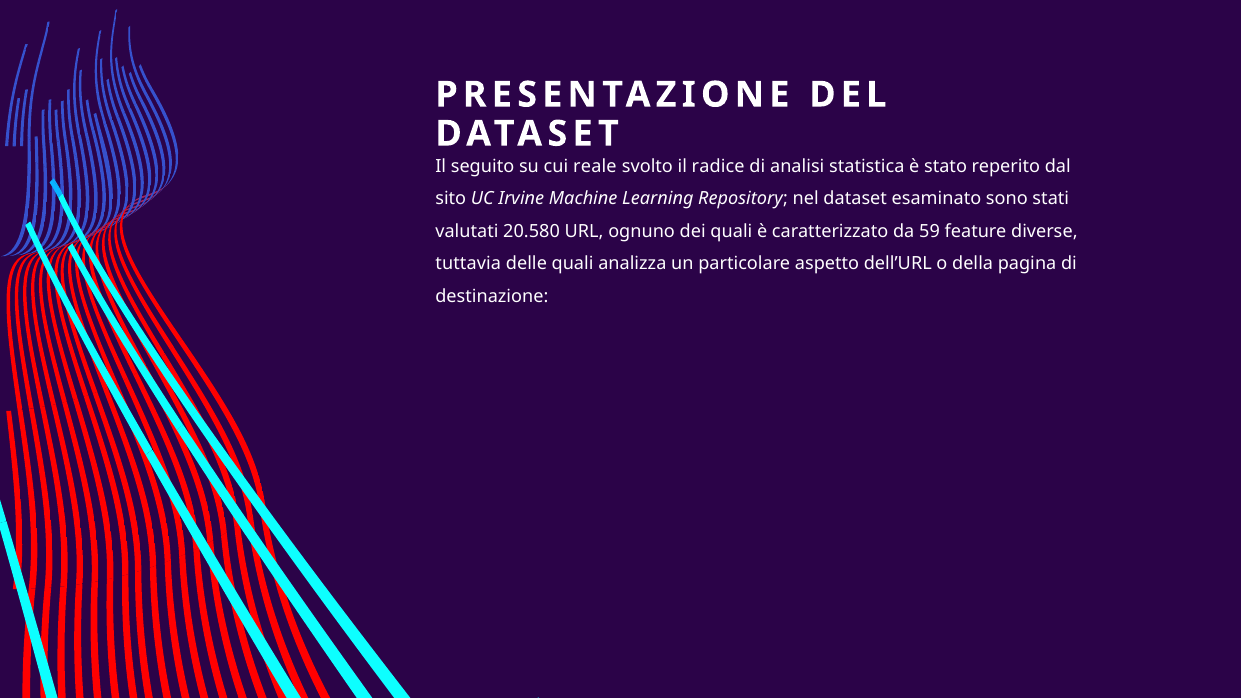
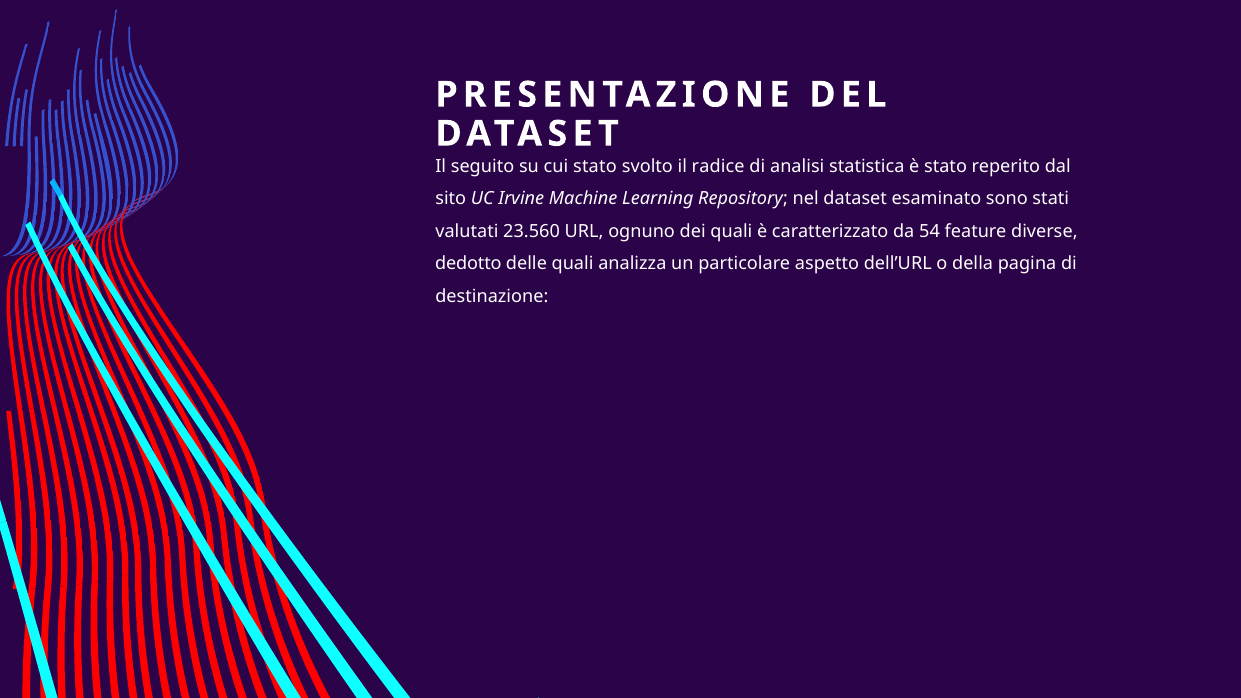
cui reale: reale -> stato (595, 166)
20.580: 20.580 -> 23.560 (532, 231)
59: 59 -> 54 (930, 231)
tuttavia: tuttavia -> dedotto (468, 264)
